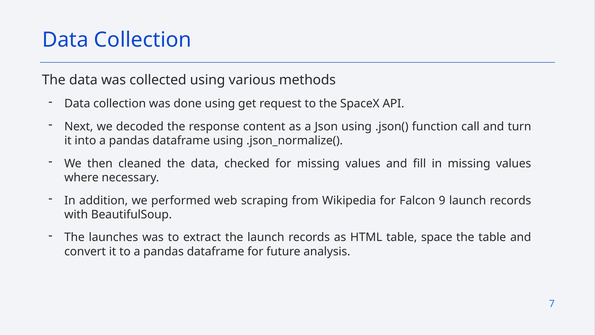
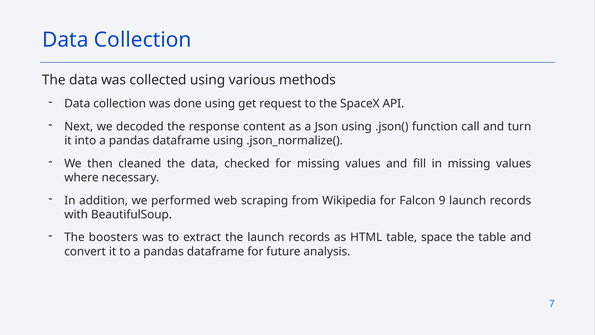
launches: launches -> boosters (113, 237)
